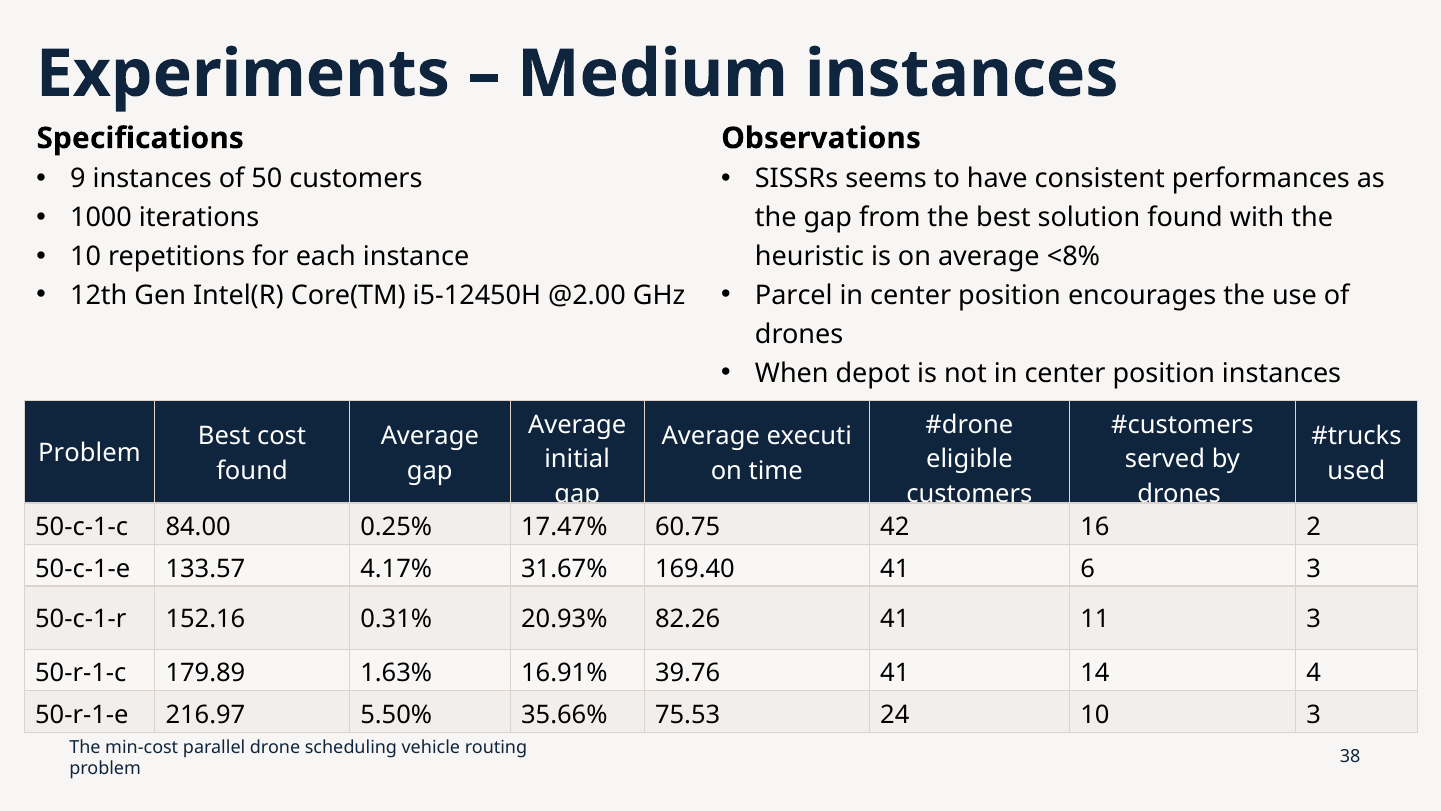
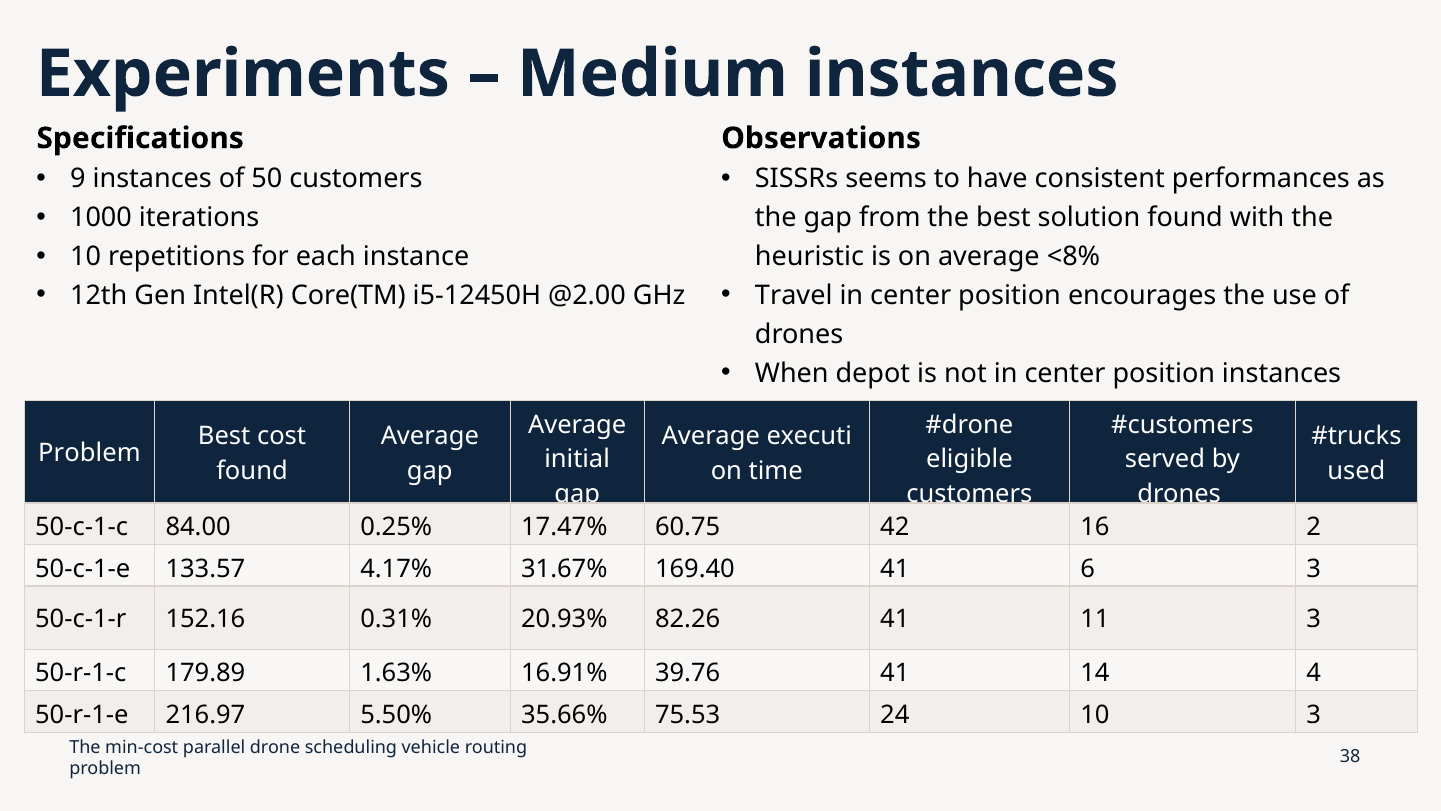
Parcel: Parcel -> Travel (794, 295)
